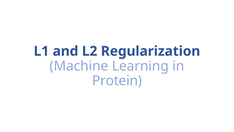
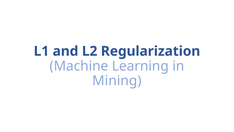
Protein: Protein -> Mining (117, 81)
